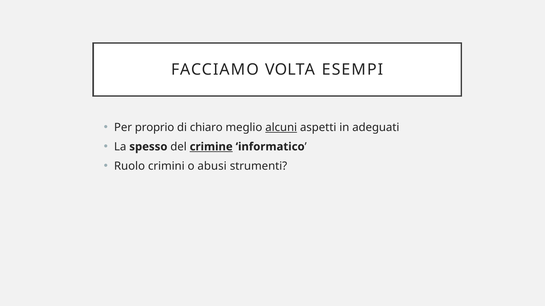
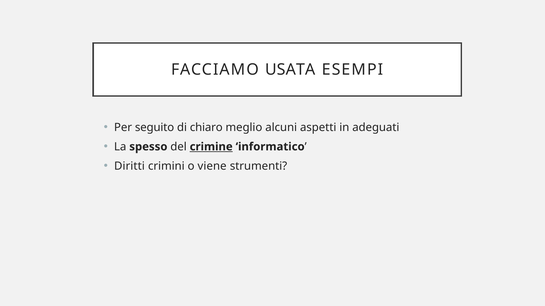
VOLTA: VOLTA -> USATA (290, 70)
proprio: proprio -> seguito (155, 128)
alcuni underline: present -> none (281, 128)
Ruolo: Ruolo -> Diritti (129, 166)
abusi: abusi -> viene (212, 166)
